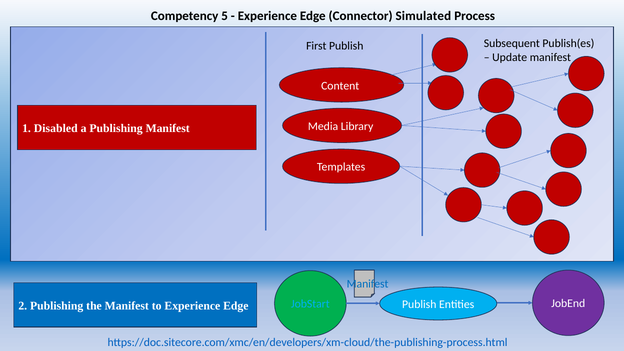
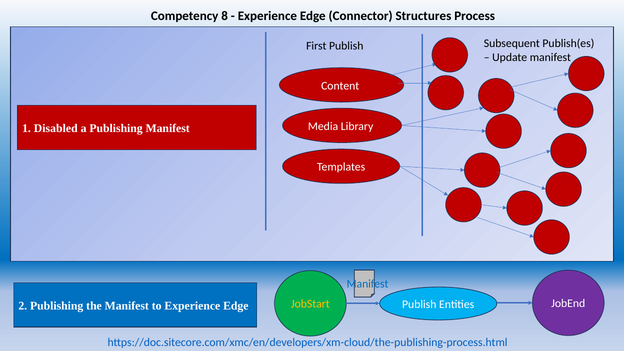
5: 5 -> 8 (225, 16)
Simulated: Simulated -> Structures (423, 16)
JobStart colour: light blue -> yellow (310, 304)
